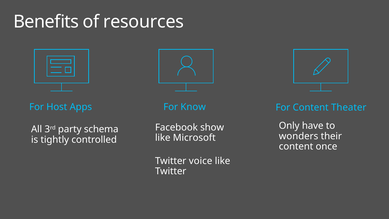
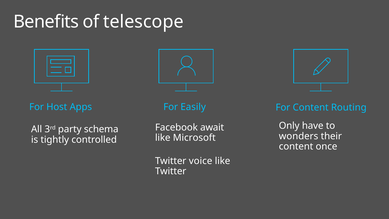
resources: resources -> telescope (143, 22)
Know: Know -> Easily (193, 107)
Theater: Theater -> Routing (349, 107)
show: show -> await (212, 127)
